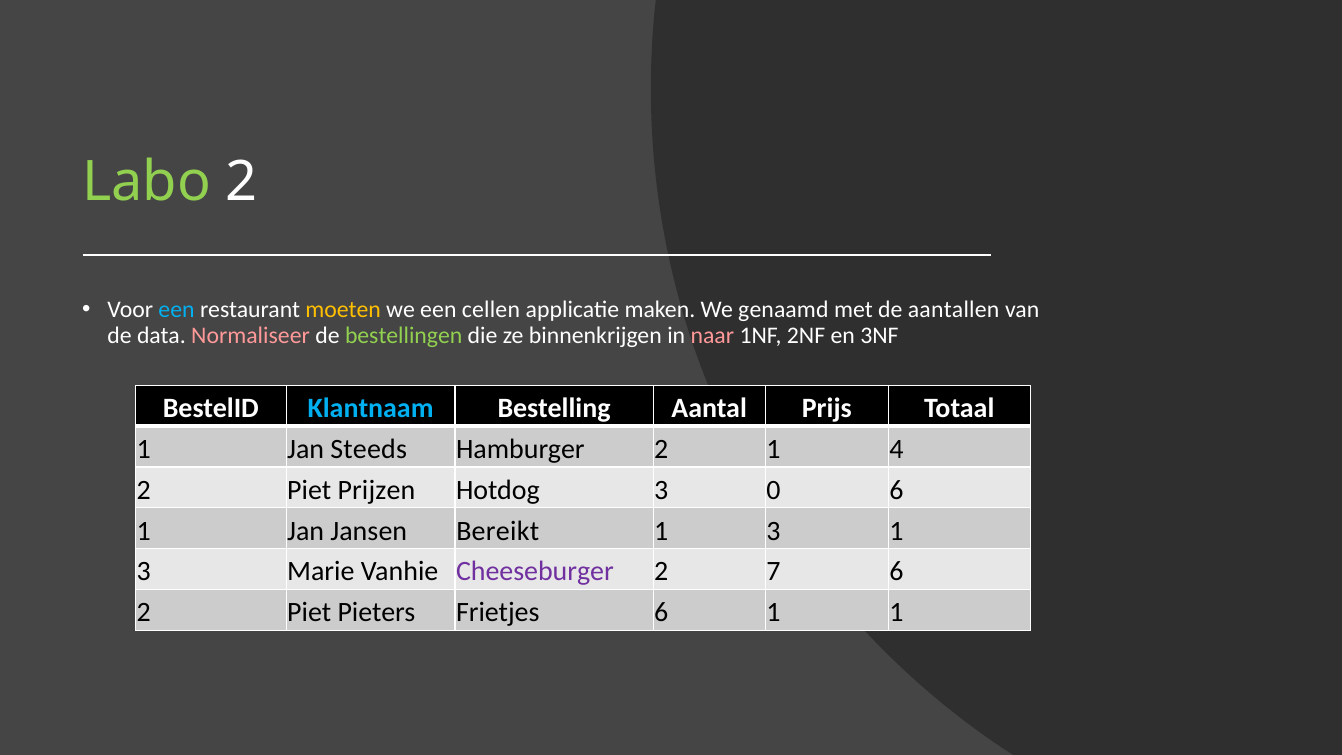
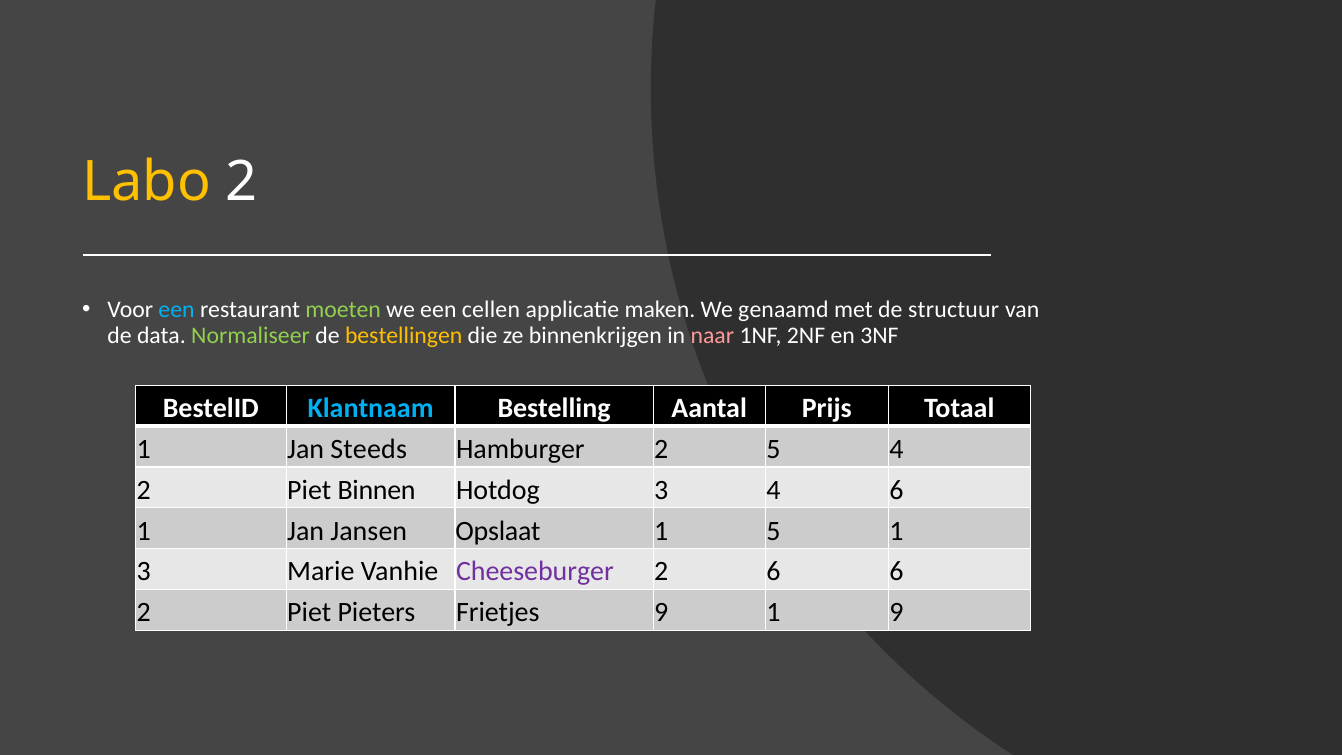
Labo colour: light green -> yellow (147, 182)
moeten colour: yellow -> light green (343, 309)
aantallen: aantallen -> structuur (954, 309)
Normaliseer colour: pink -> light green (251, 335)
bestellingen colour: light green -> yellow (404, 335)
2 1: 1 -> 5 (773, 449)
Prijzen: Prijzen -> Binnen (377, 490)
3 0: 0 -> 4 (773, 490)
Bereikt: Bereikt -> Opslaat (498, 531)
3: 3 -> 5 (773, 531)
2 7: 7 -> 6 (773, 572)
Frietjes 6: 6 -> 9 (661, 612)
1 1: 1 -> 9 (897, 612)
